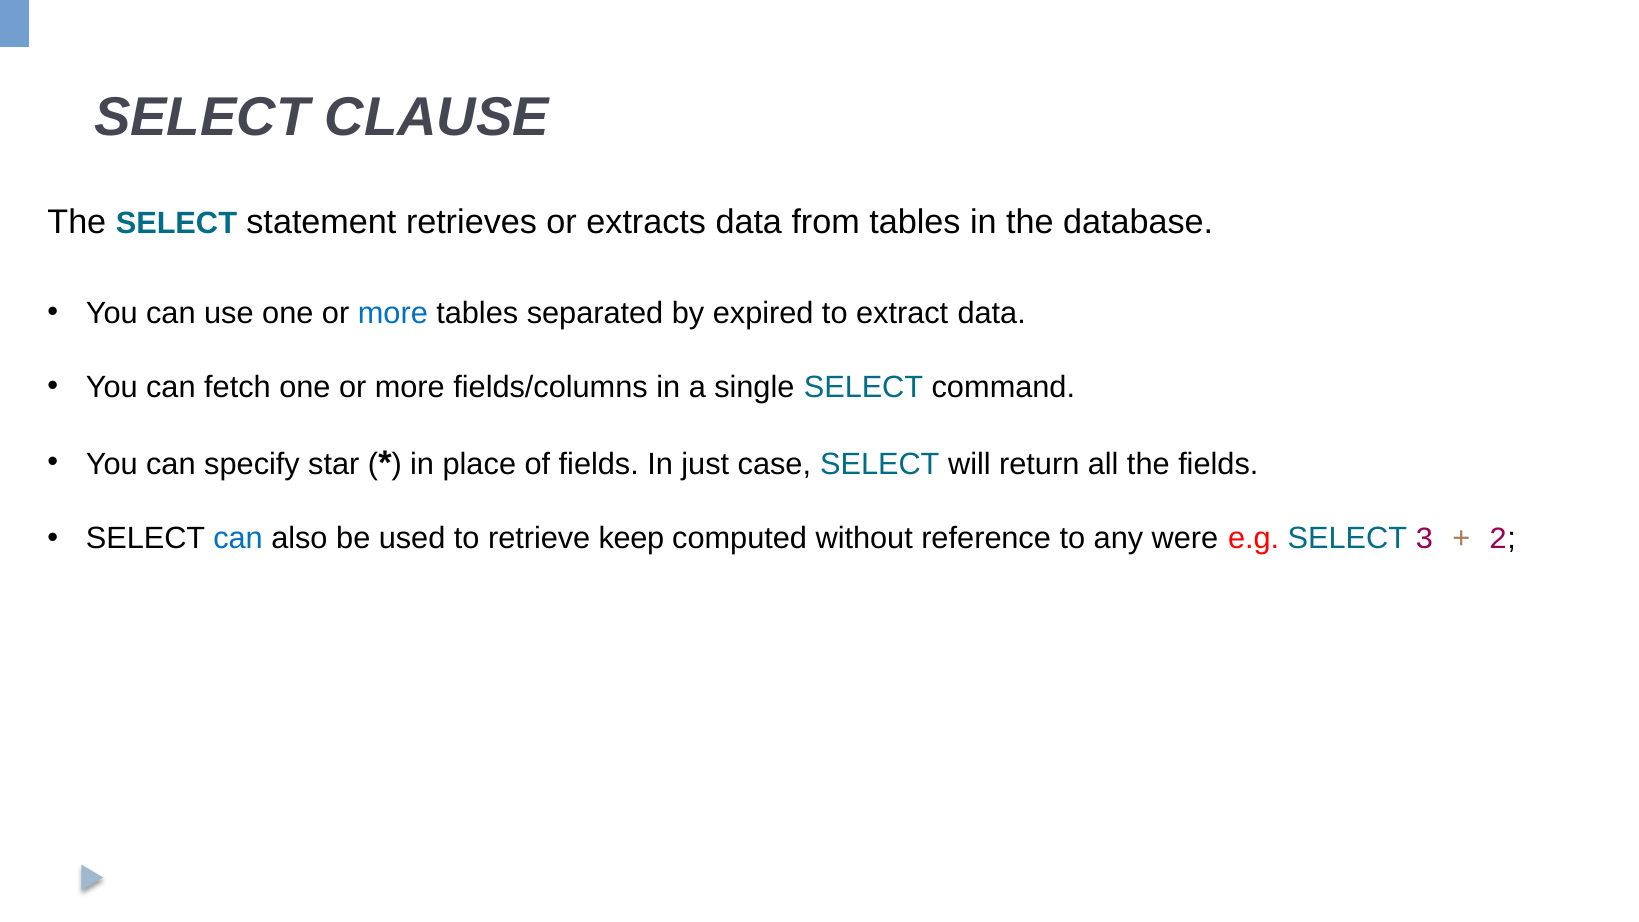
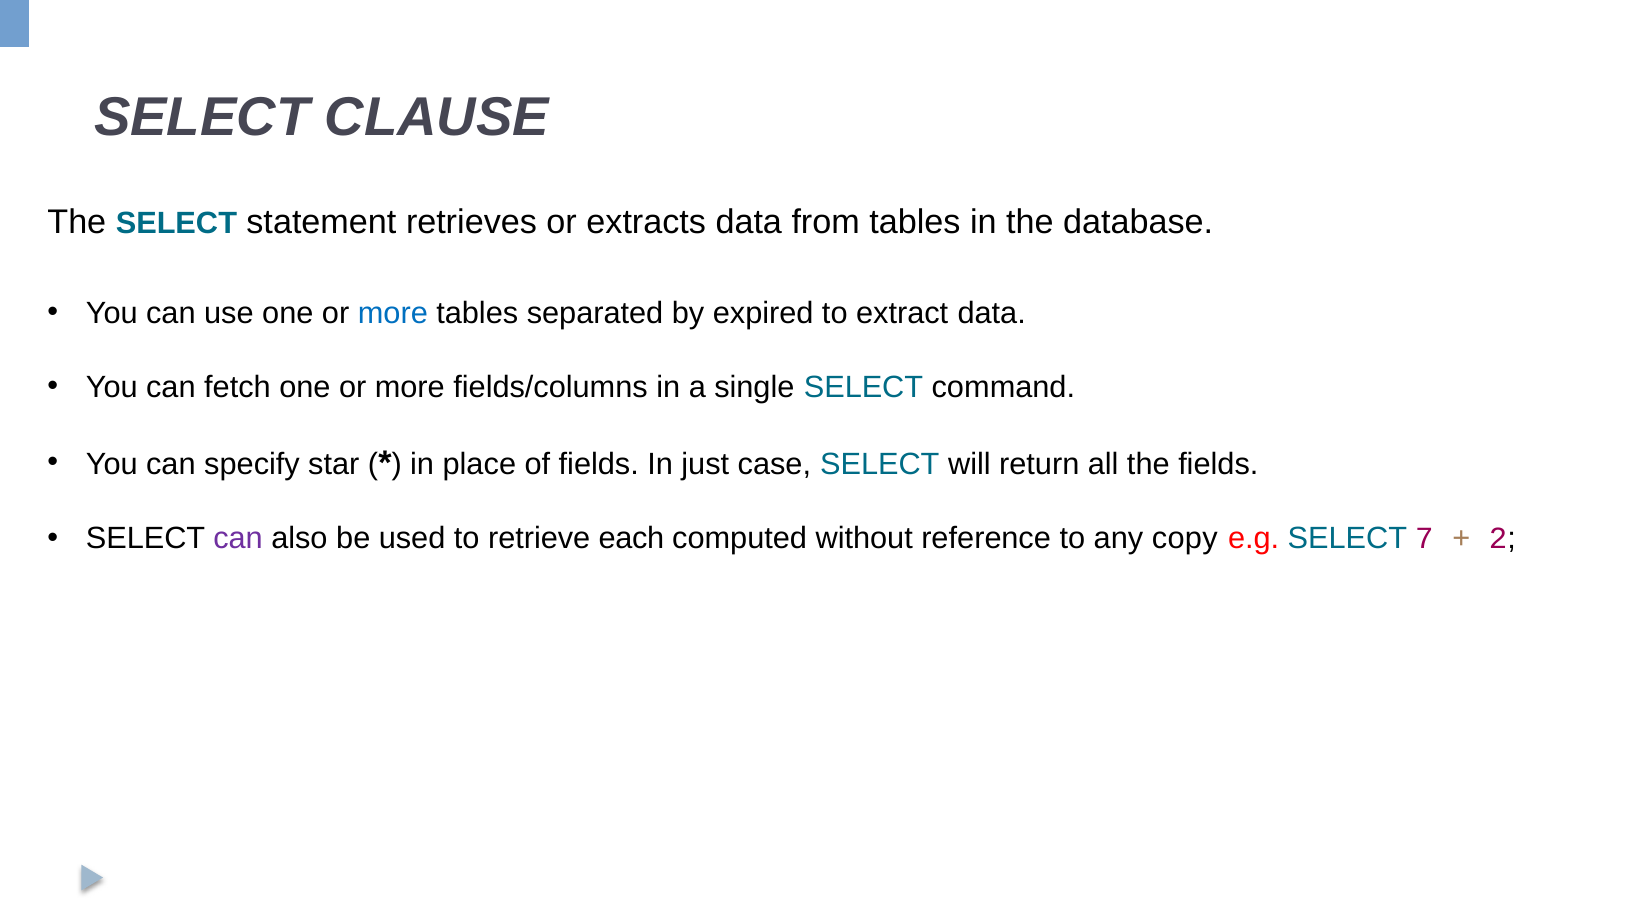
can colour: blue -> purple (238, 539)
keep: keep -> each (631, 539)
were: were -> copy (1185, 539)
3: 3 -> 7 (1424, 539)
